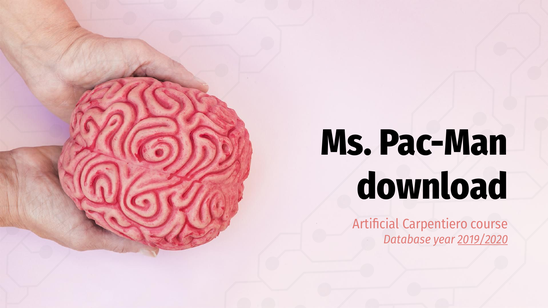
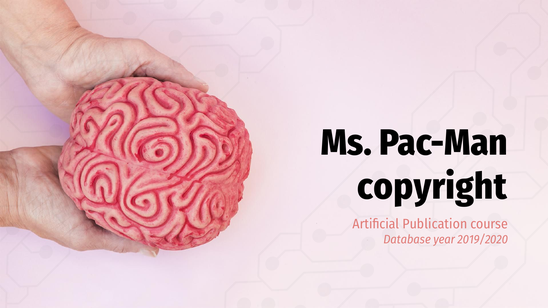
download: download -> copyright (432, 187)
Carpentiero: Carpentiero -> Publication (435, 224)
2019/2020 underline: present -> none (483, 240)
